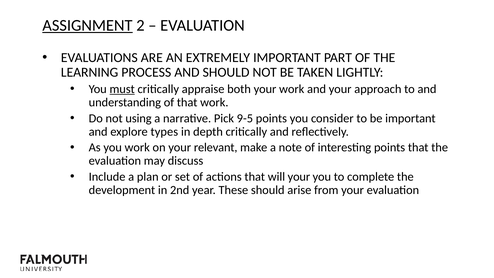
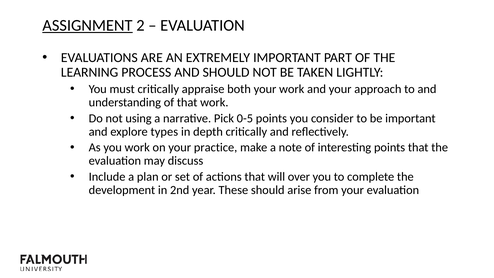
must underline: present -> none (122, 89)
9-5: 9-5 -> 0-5 (245, 118)
relevant: relevant -> practice (216, 147)
will your: your -> over (299, 177)
